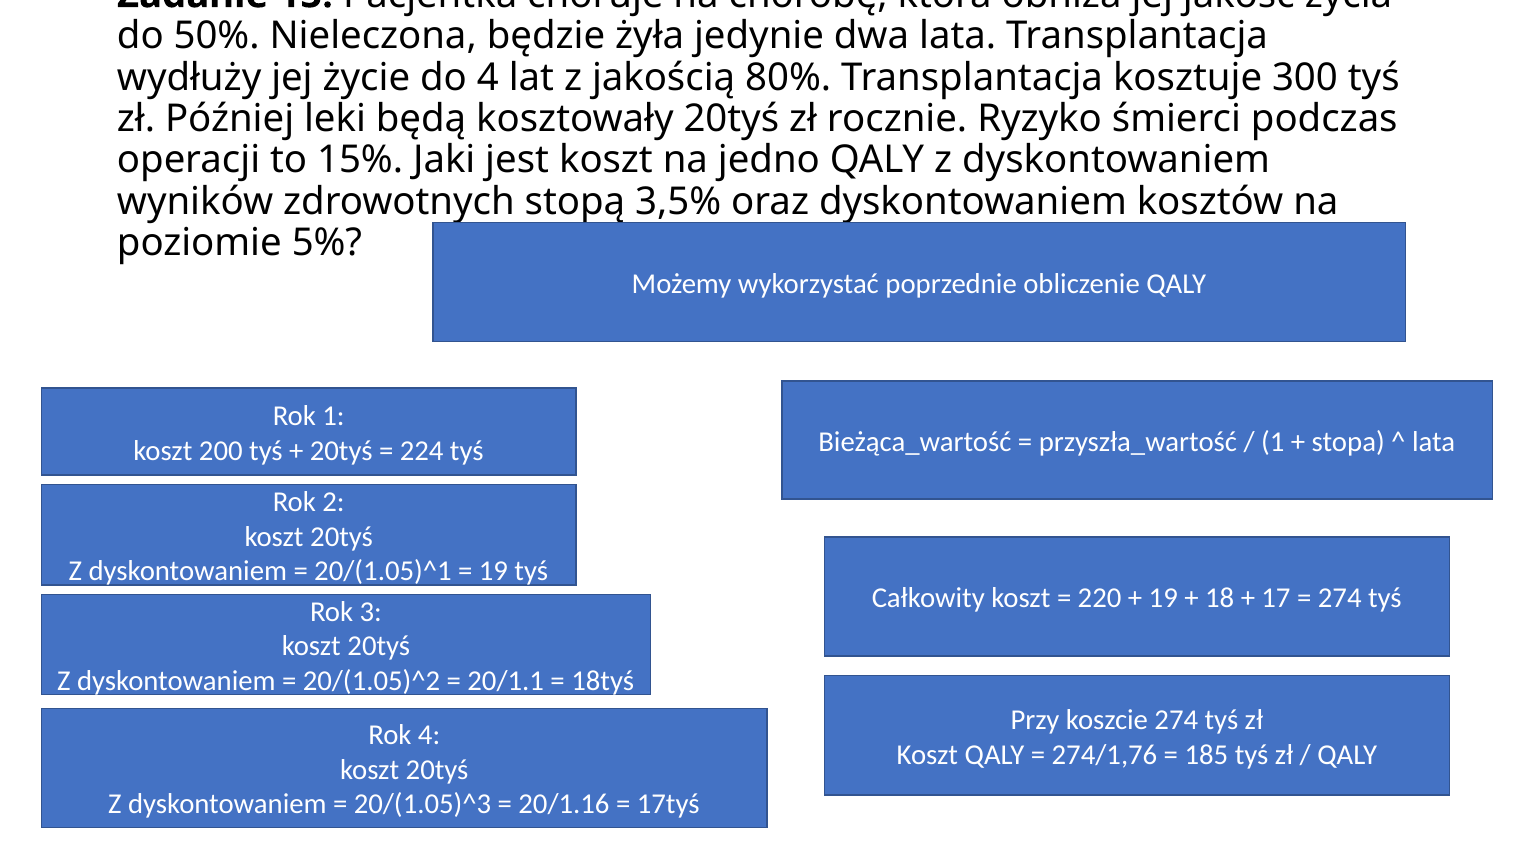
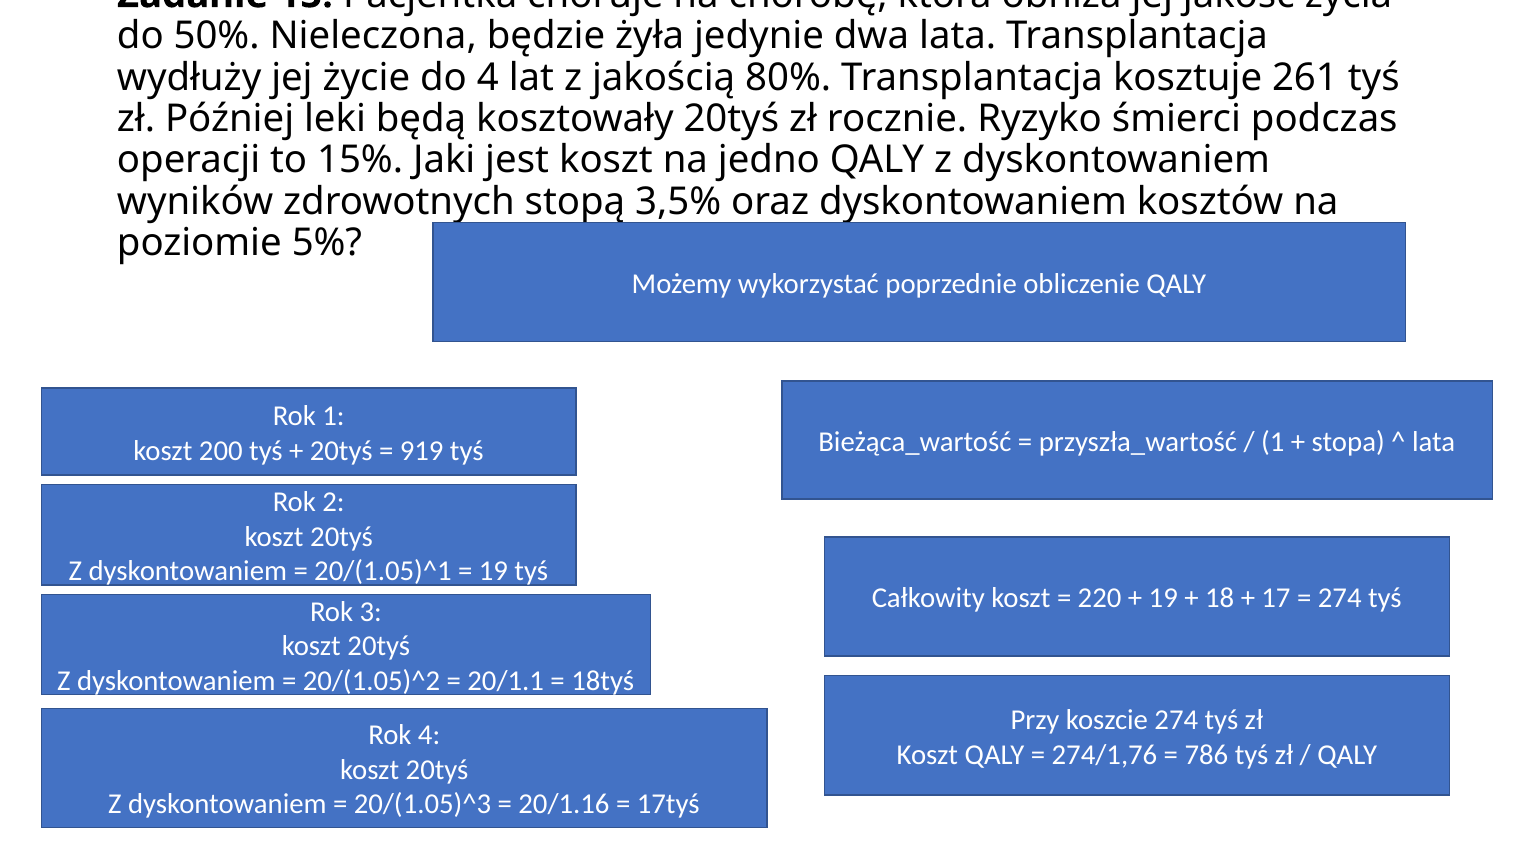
300: 300 -> 261 (1305, 77)
224: 224 -> 919 (422, 451)
185: 185 -> 786 (1206, 754)
